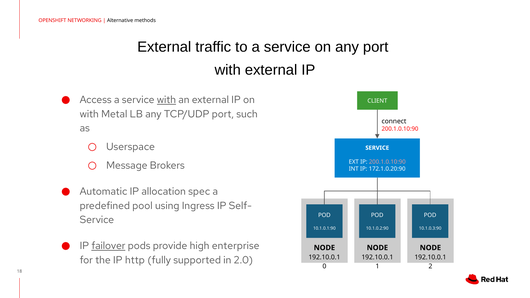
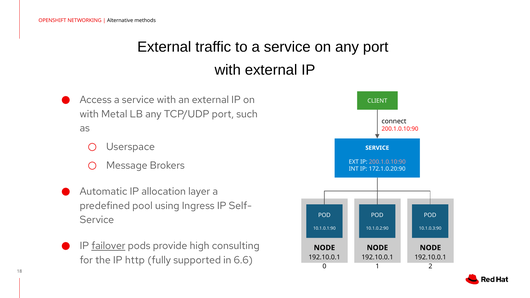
with underline: present -> none (166, 100)
spec: spec -> layer (199, 191)
enterprise: enterprise -> consulting (236, 246)
2.0: 2.0 -> 6.6 (243, 260)
